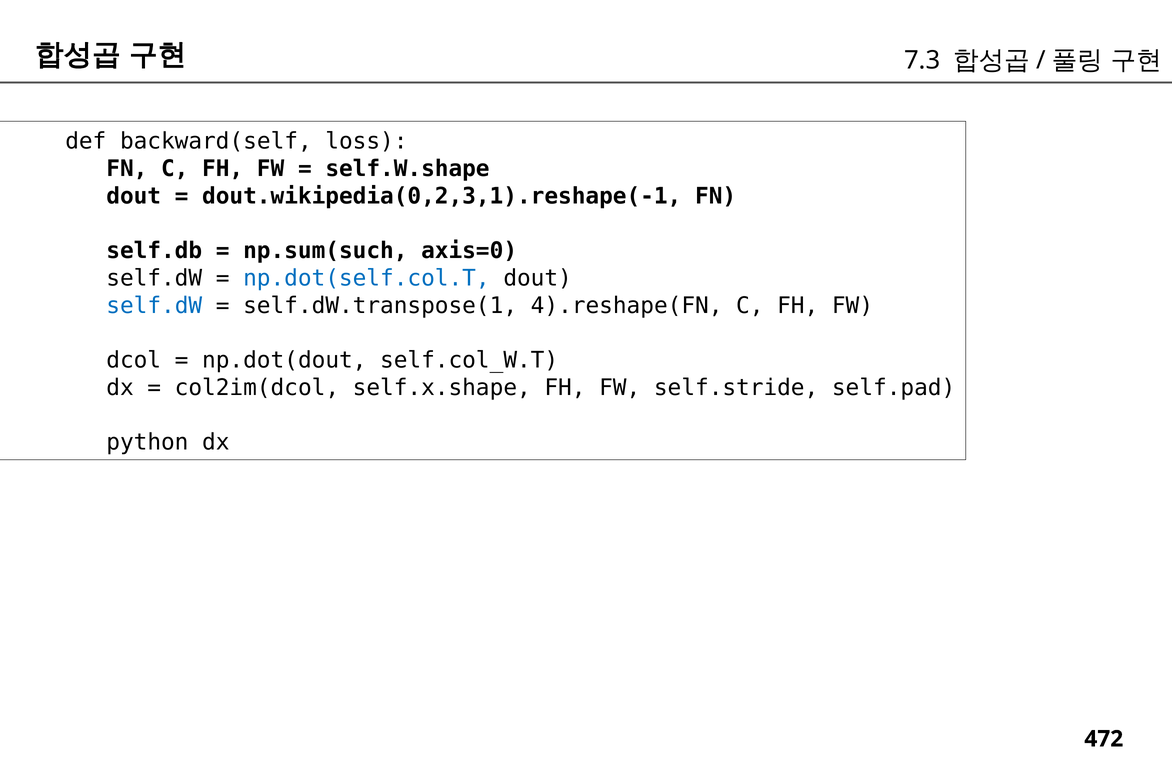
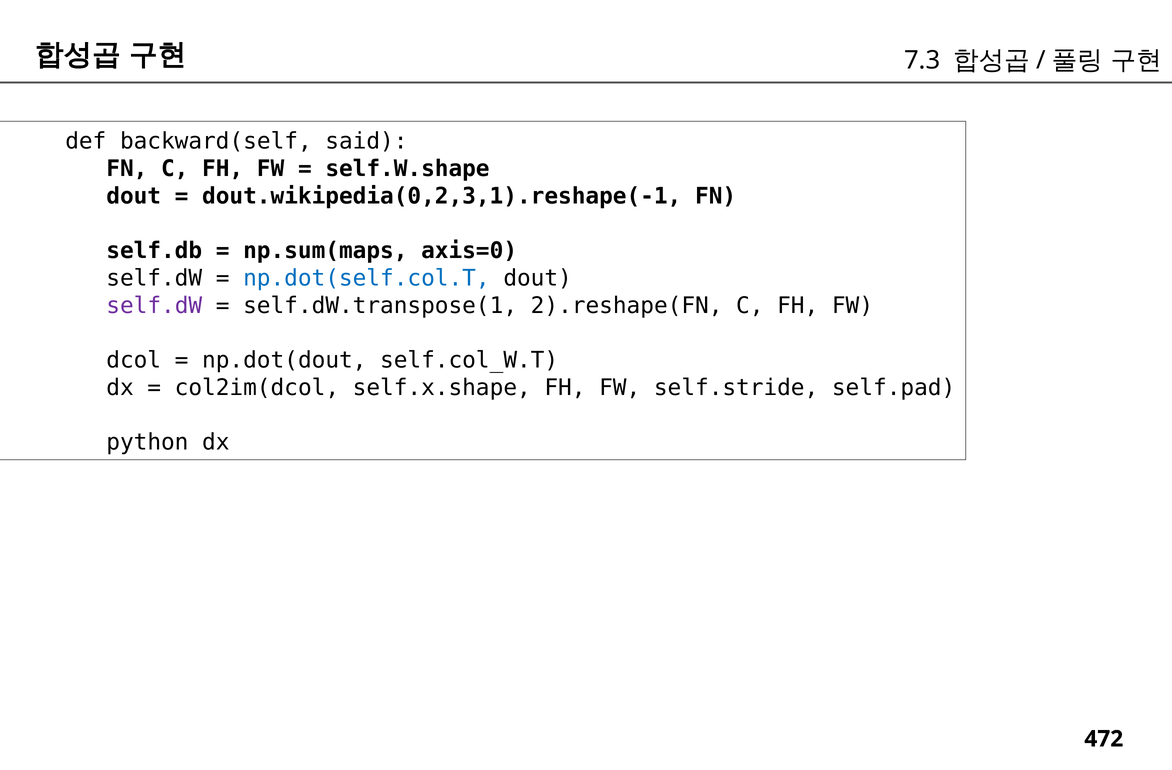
loss: loss -> said (366, 141)
np.sum(such: np.sum(such -> np.sum(maps (325, 251)
self.dW colour: blue -> purple (154, 306)
4).reshape(FN: 4).reshape(FN -> 2).reshape(FN (627, 306)
